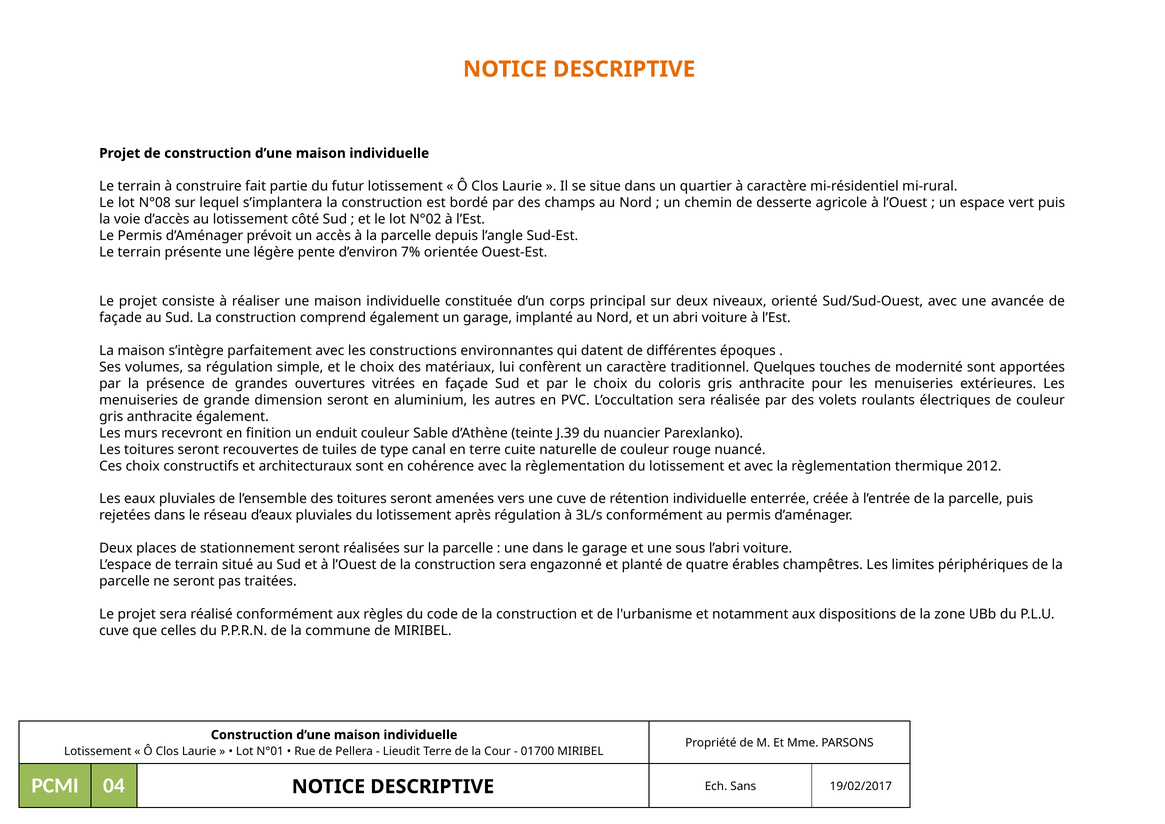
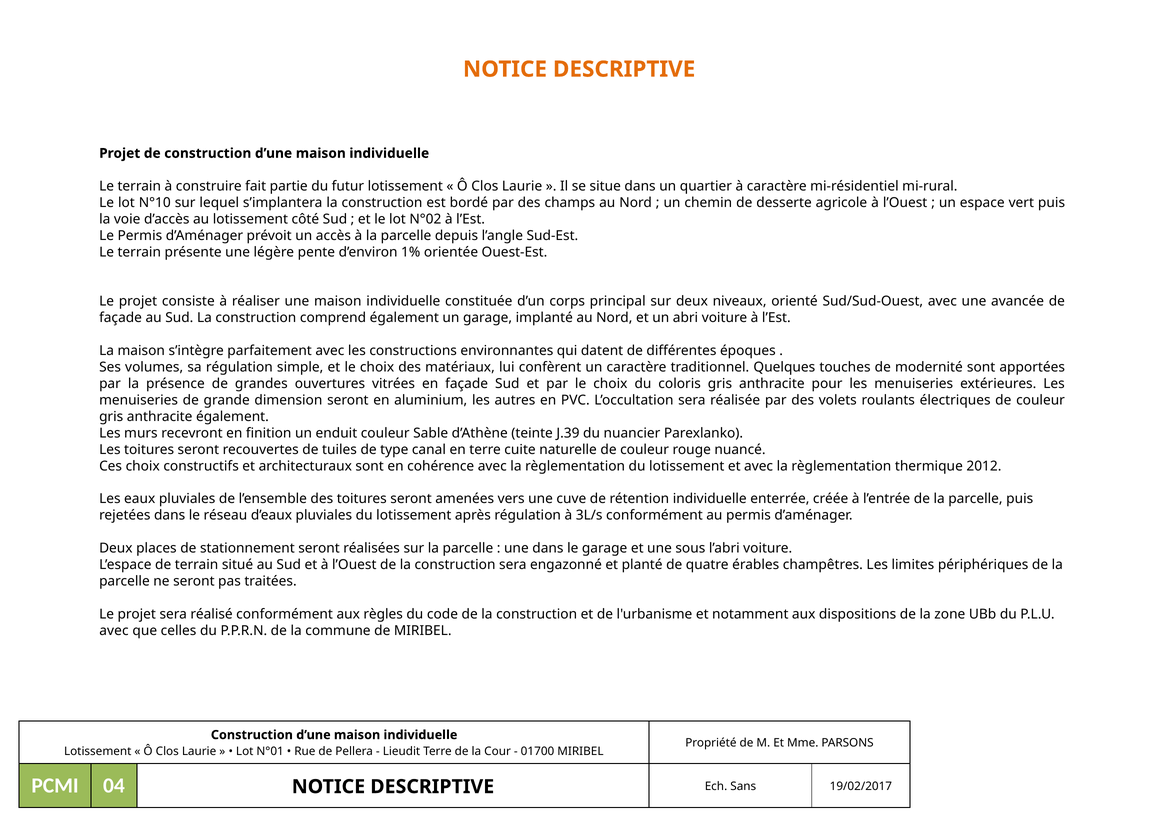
N°08: N°08 -> N°10 (155, 203)
7%: 7% -> 1% (411, 252)
cuve: cuve -> avec (114, 630)
